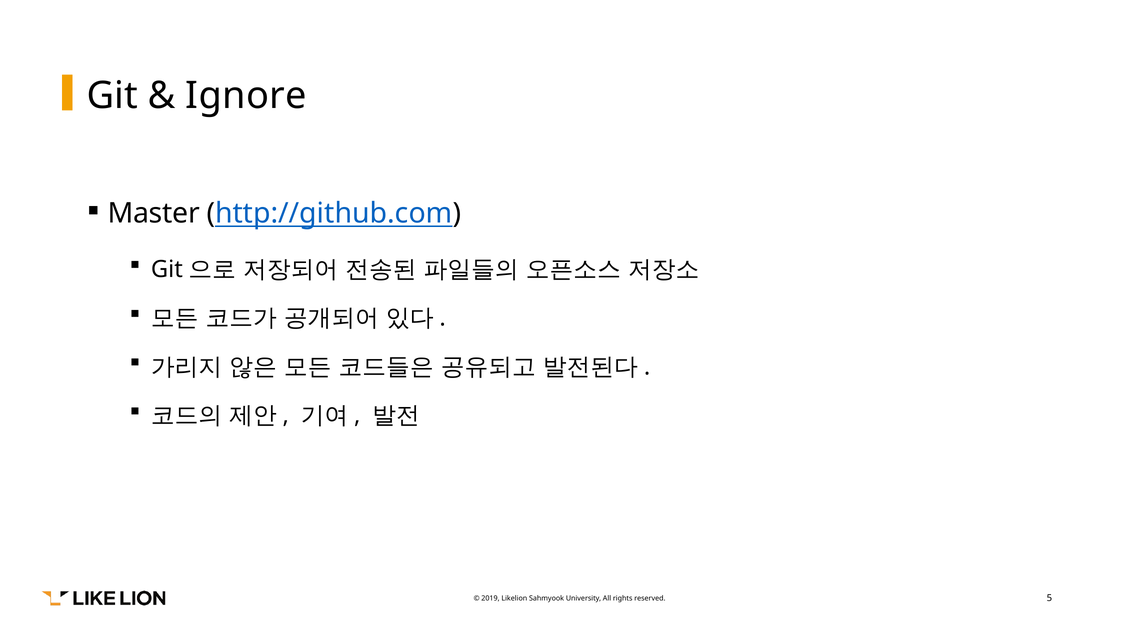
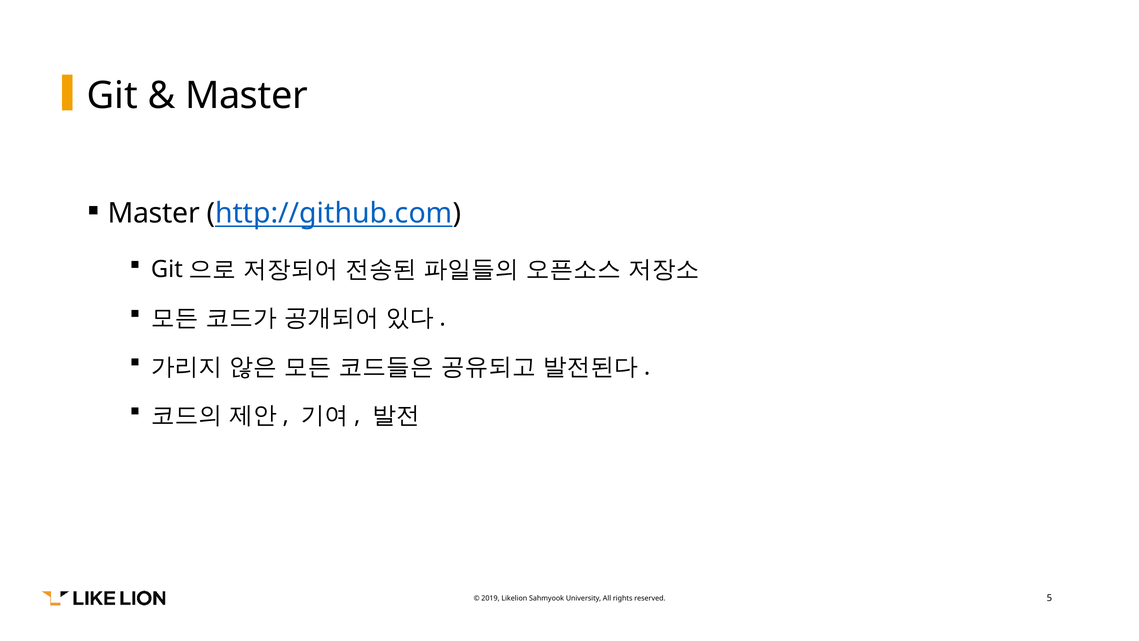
Ignore: Ignore -> Master (246, 96)
